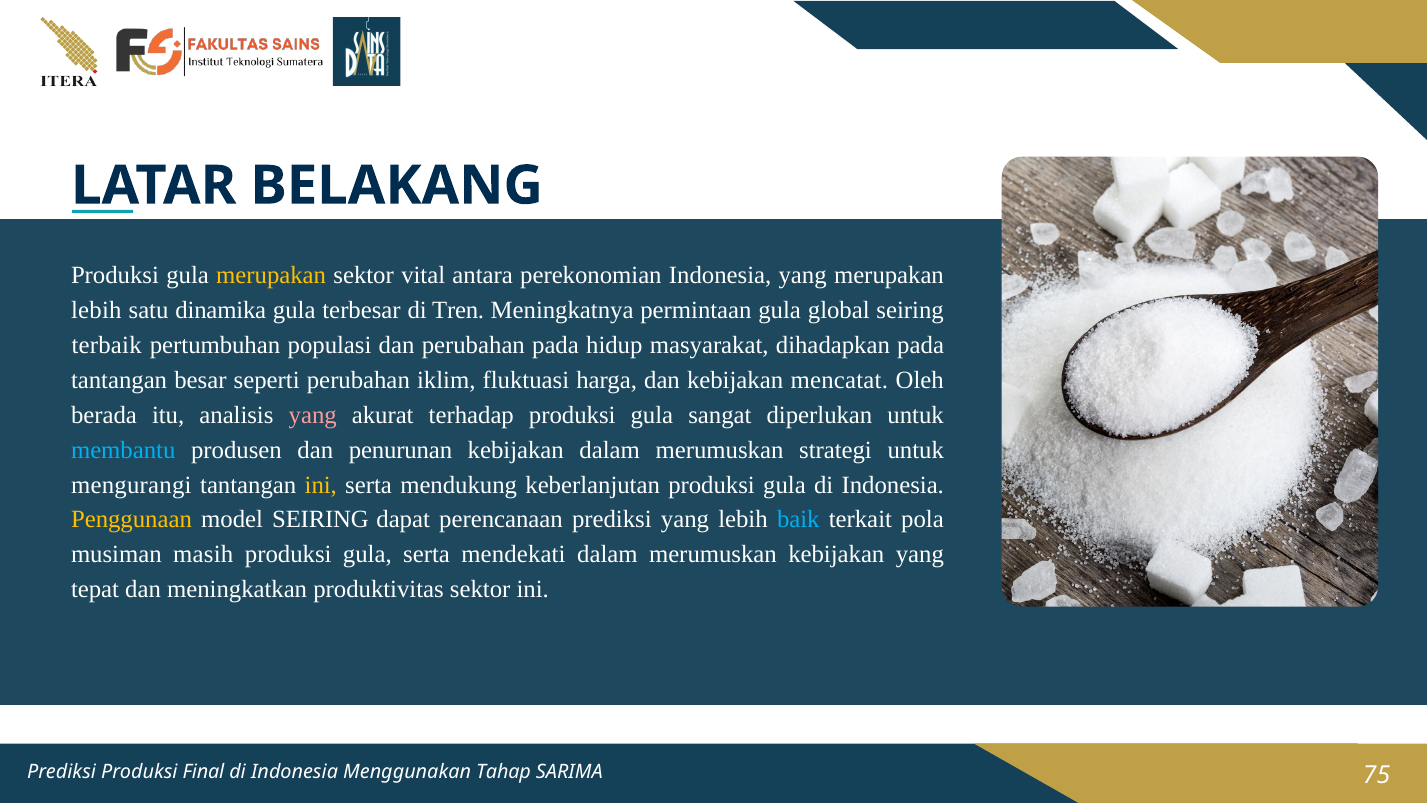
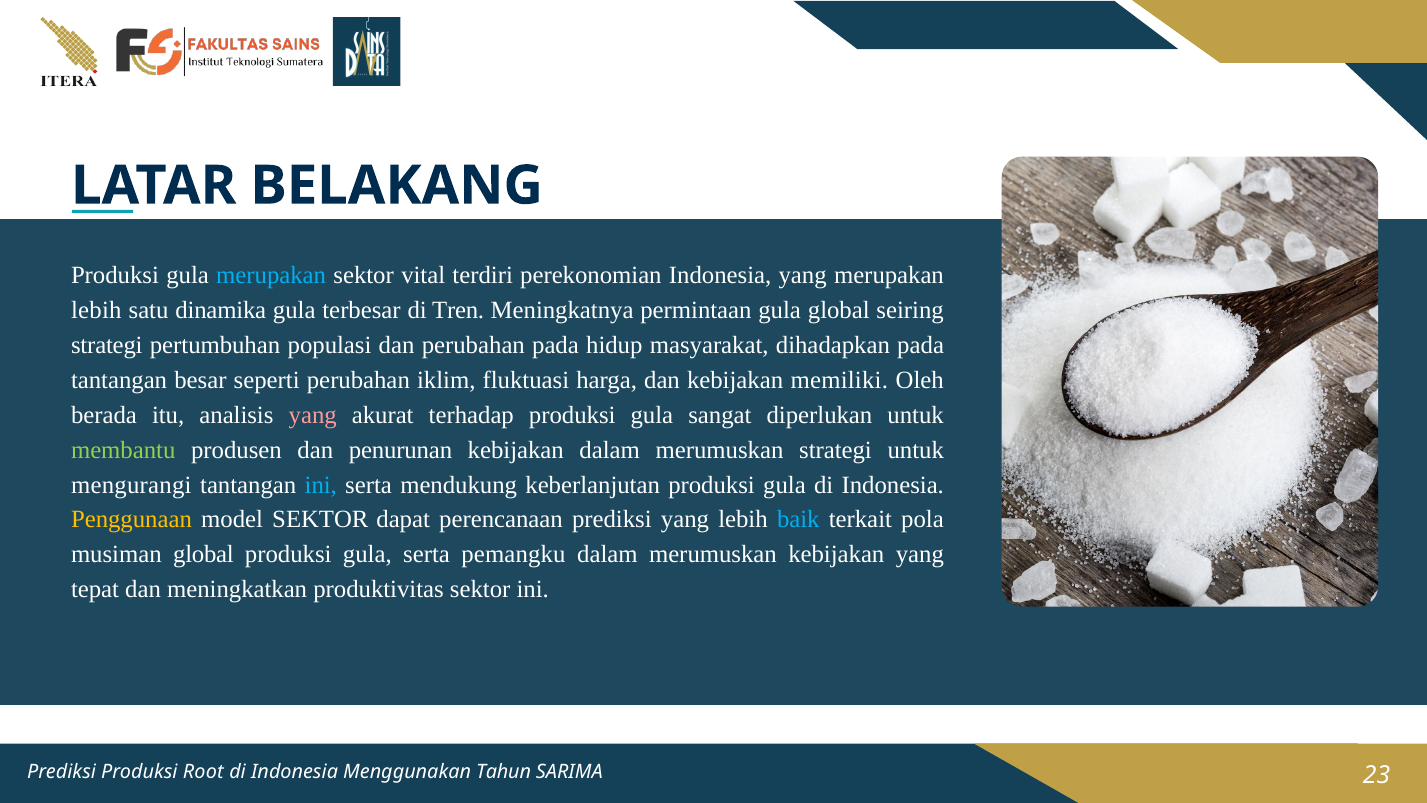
merupakan colour: yellow -> light blue (271, 275)
antara: antara -> terdiri (483, 275)
terbaik: terbaik -> strategi (107, 345)
mencatat: mencatat -> memiliki (839, 380)
membantu colour: light blue -> light green (123, 450)
ini colour: yellow -> light blue (321, 485)
model SEIRING: SEIRING -> SEKTOR (320, 520)
musiman masih: masih -> global (203, 555)
mendekati: mendekati -> pemangku (513, 555)
Final: Final -> Root (203, 772)
Tahap: Tahap -> Tahun (504, 772)
75: 75 -> 23 (1377, 775)
